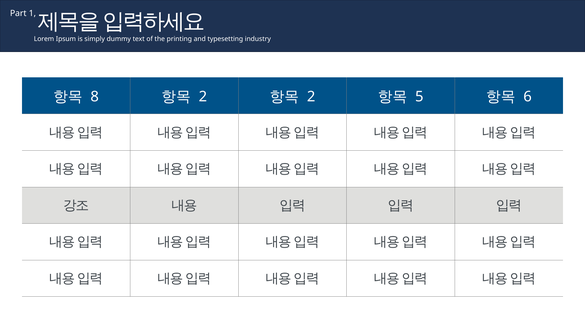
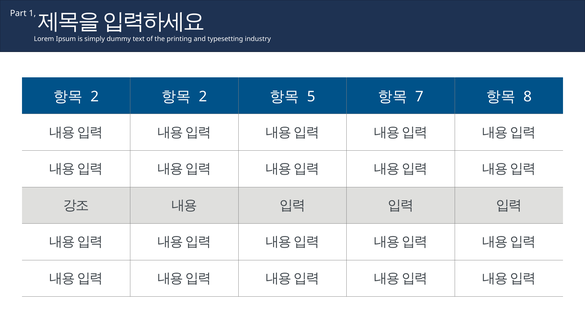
8: 8 -> 2 (95, 97)
2: 2 -> 5 (311, 97)
5: 5 -> 7 (419, 97)
6: 6 -> 8 (528, 97)
